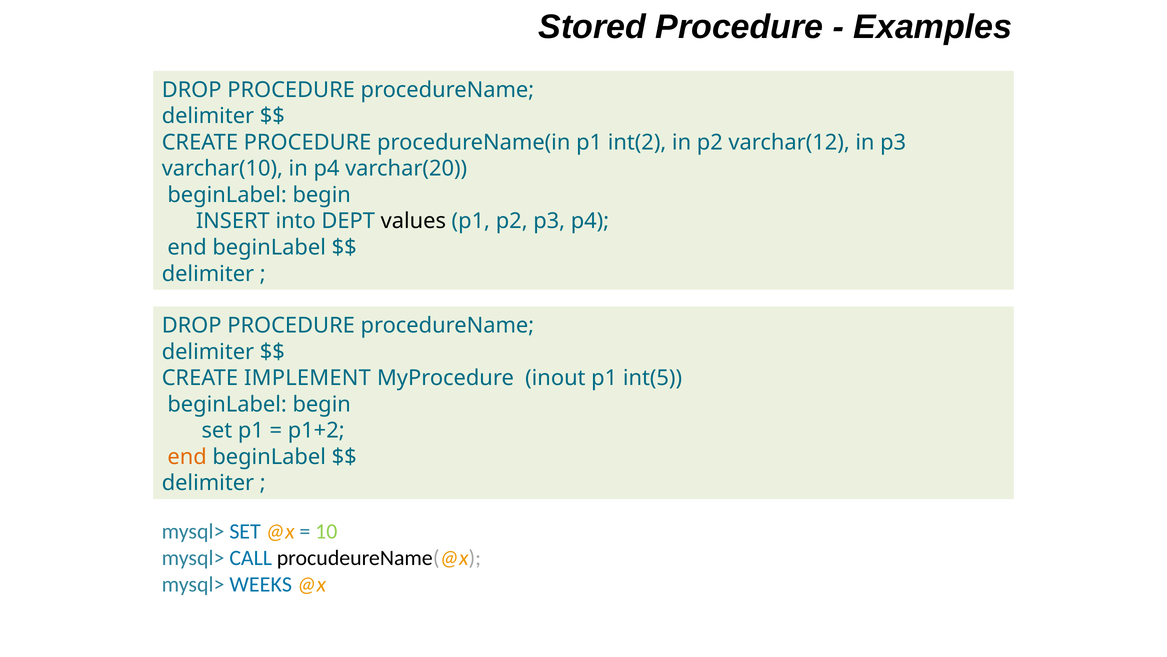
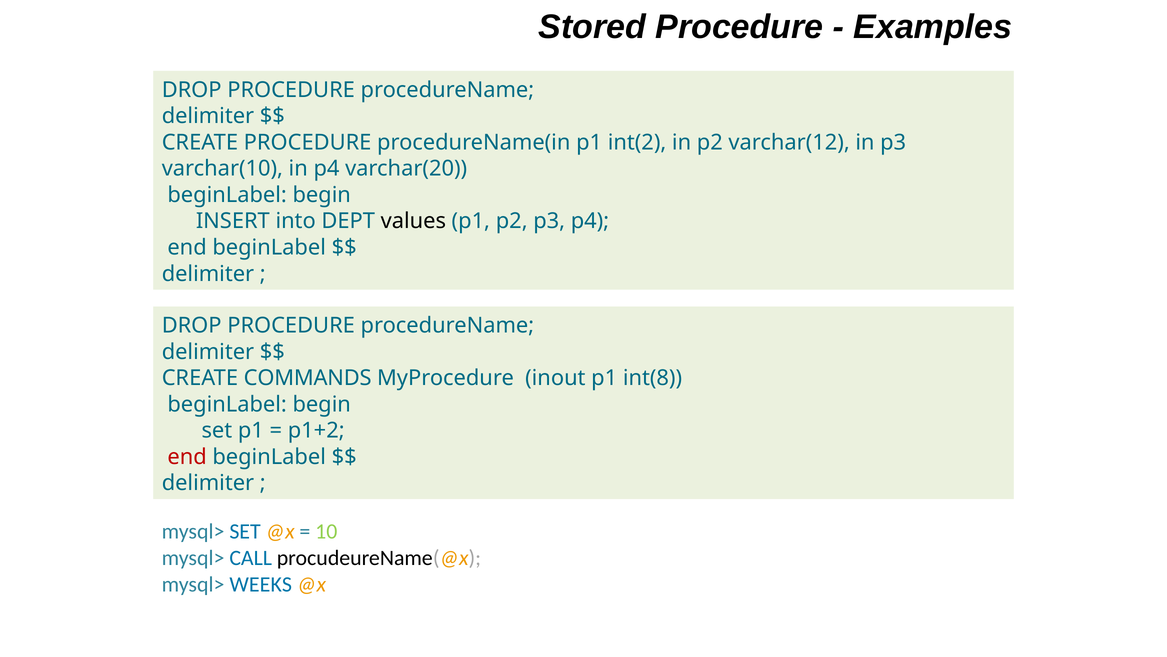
IMPLEMENT: IMPLEMENT -> COMMANDS (308, 378)
int(5: int(5 -> int(8 (653, 378)
end colour: orange -> red (187, 457)
